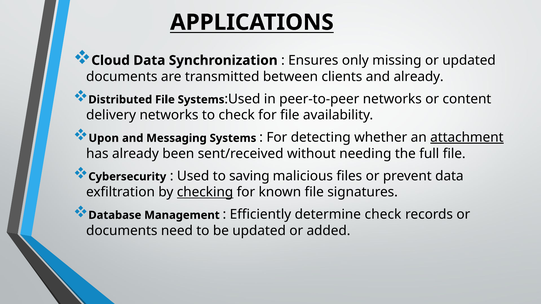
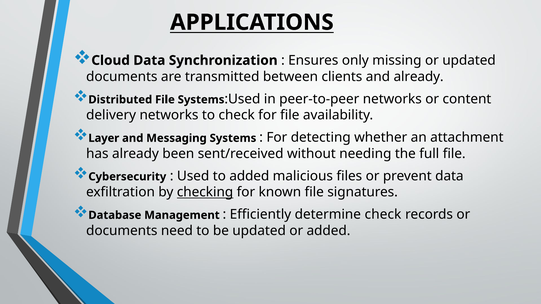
Upon: Upon -> Layer (104, 138)
attachment underline: present -> none (467, 138)
to saving: saving -> added (249, 176)
